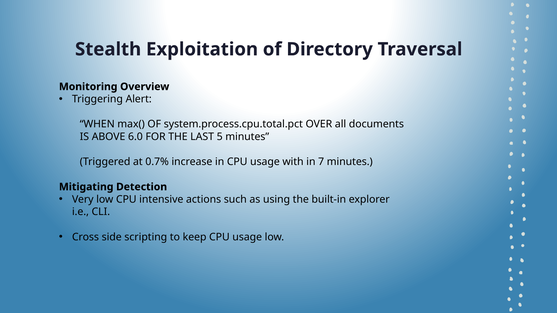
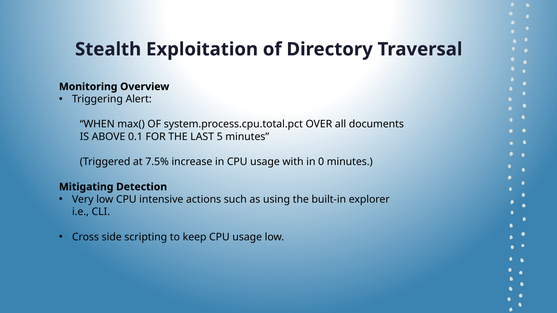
6.0: 6.0 -> 0.1 (135, 137)
0.7%: 0.7% -> 7.5% (157, 162)
7: 7 -> 0 (321, 162)
